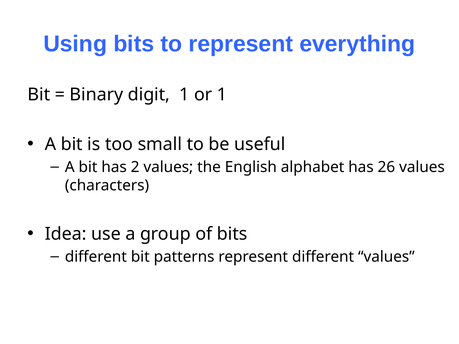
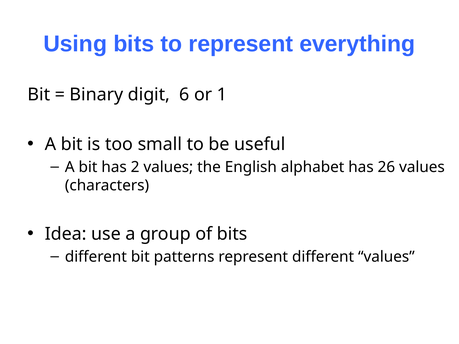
digit 1: 1 -> 6 (184, 95)
